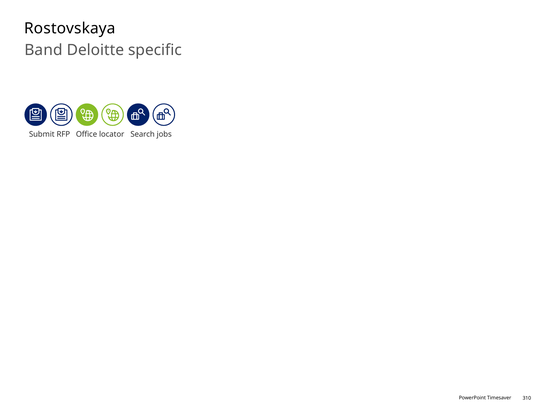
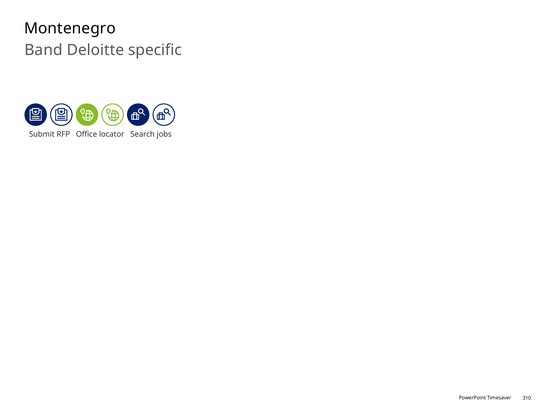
Rostovskaya: Rostovskaya -> Montenegro (70, 28)
